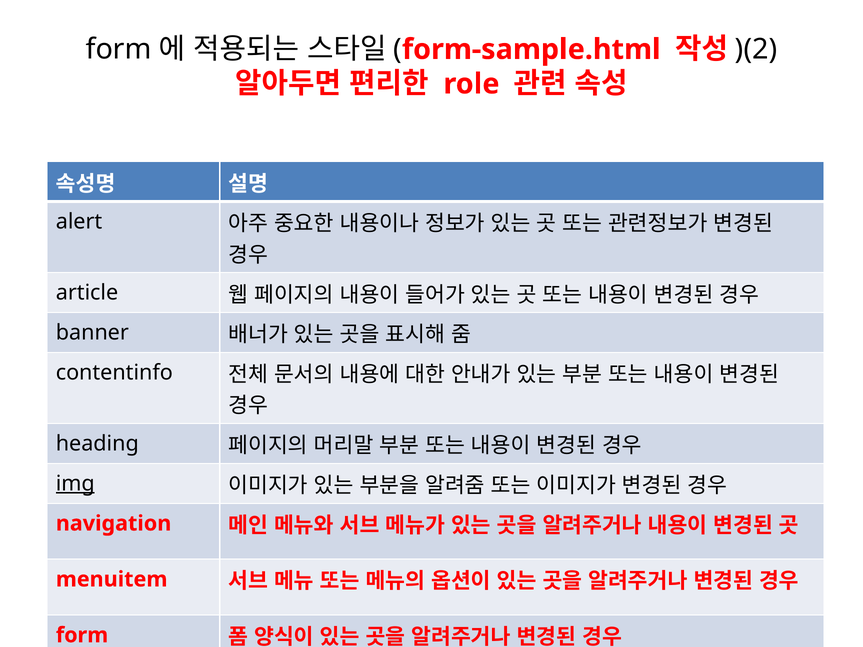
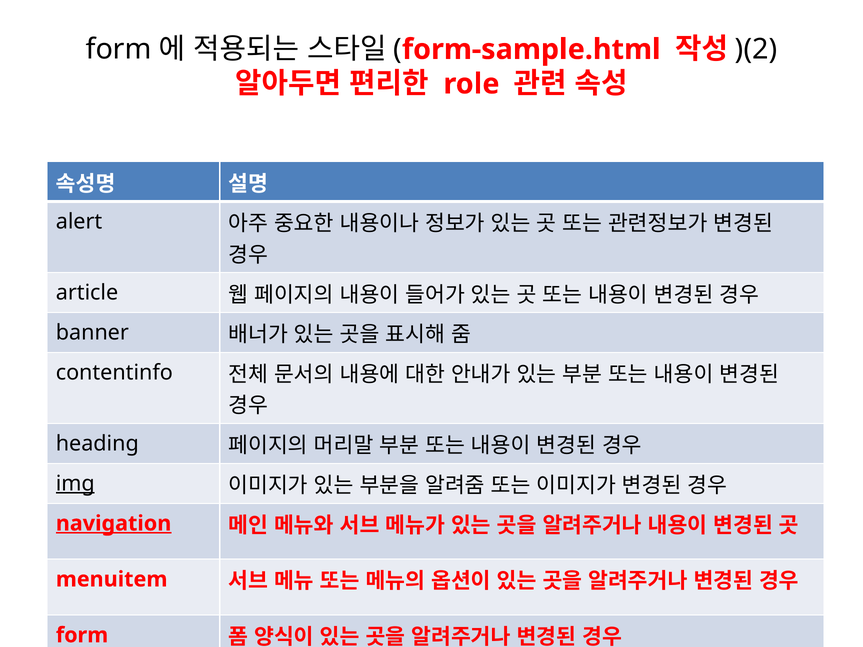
navigation underline: none -> present (114, 524)
